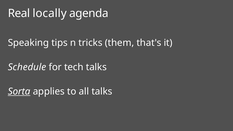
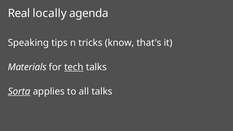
them: them -> know (120, 43)
Schedule: Schedule -> Materials (27, 67)
tech underline: none -> present (74, 67)
